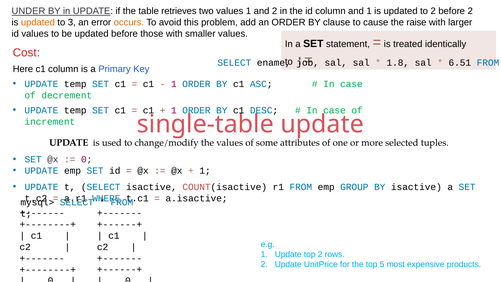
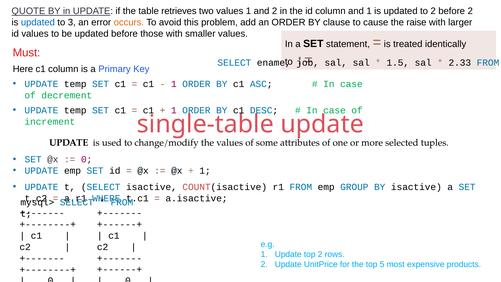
UNDER: UNDER -> QUOTE (28, 11)
updated colour: orange -> blue (38, 22)
Cost: Cost -> Must (26, 53)
1.8: 1.8 -> 1.5 (398, 63)
6.51: 6.51 -> 2.33 (460, 63)
